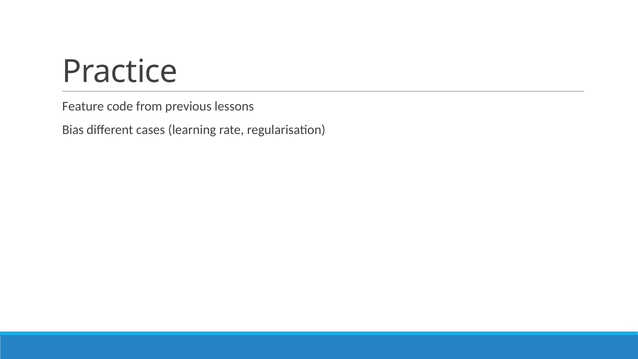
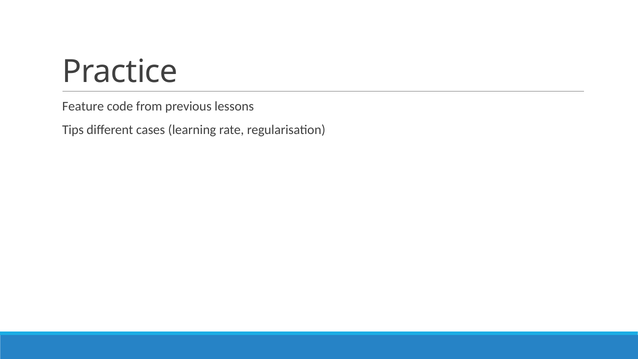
Bias: Bias -> Tips (73, 130)
